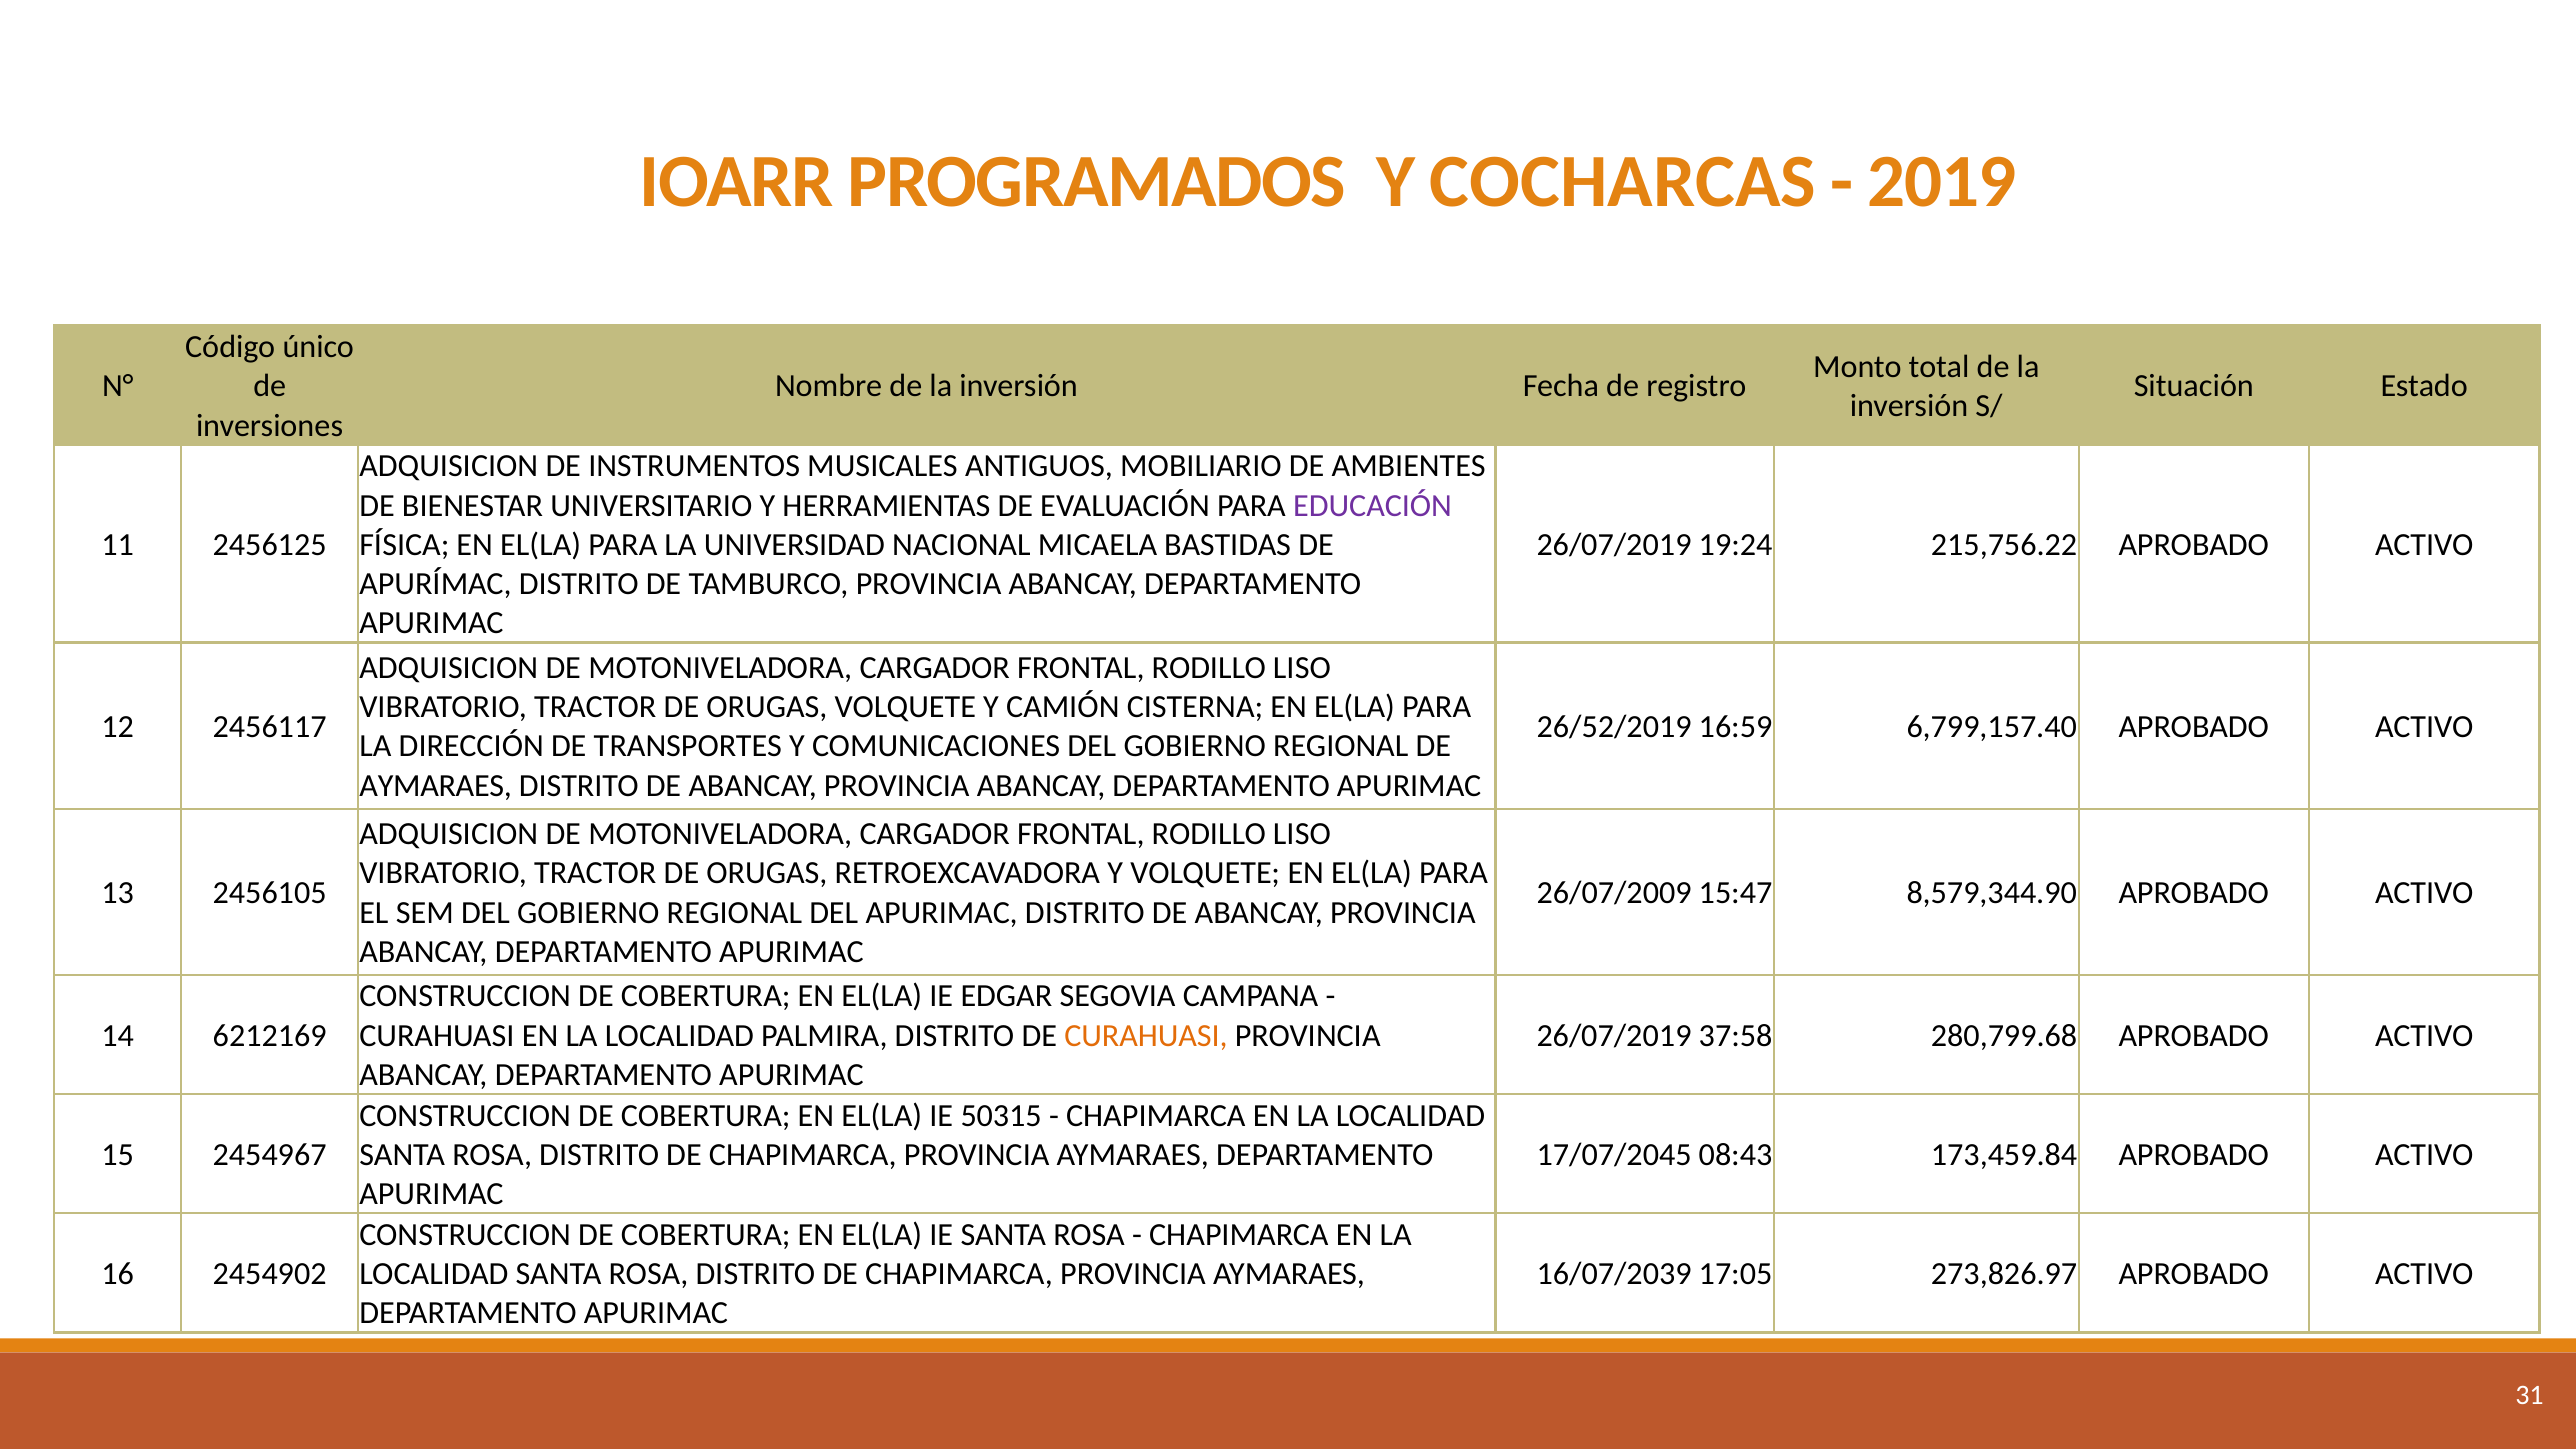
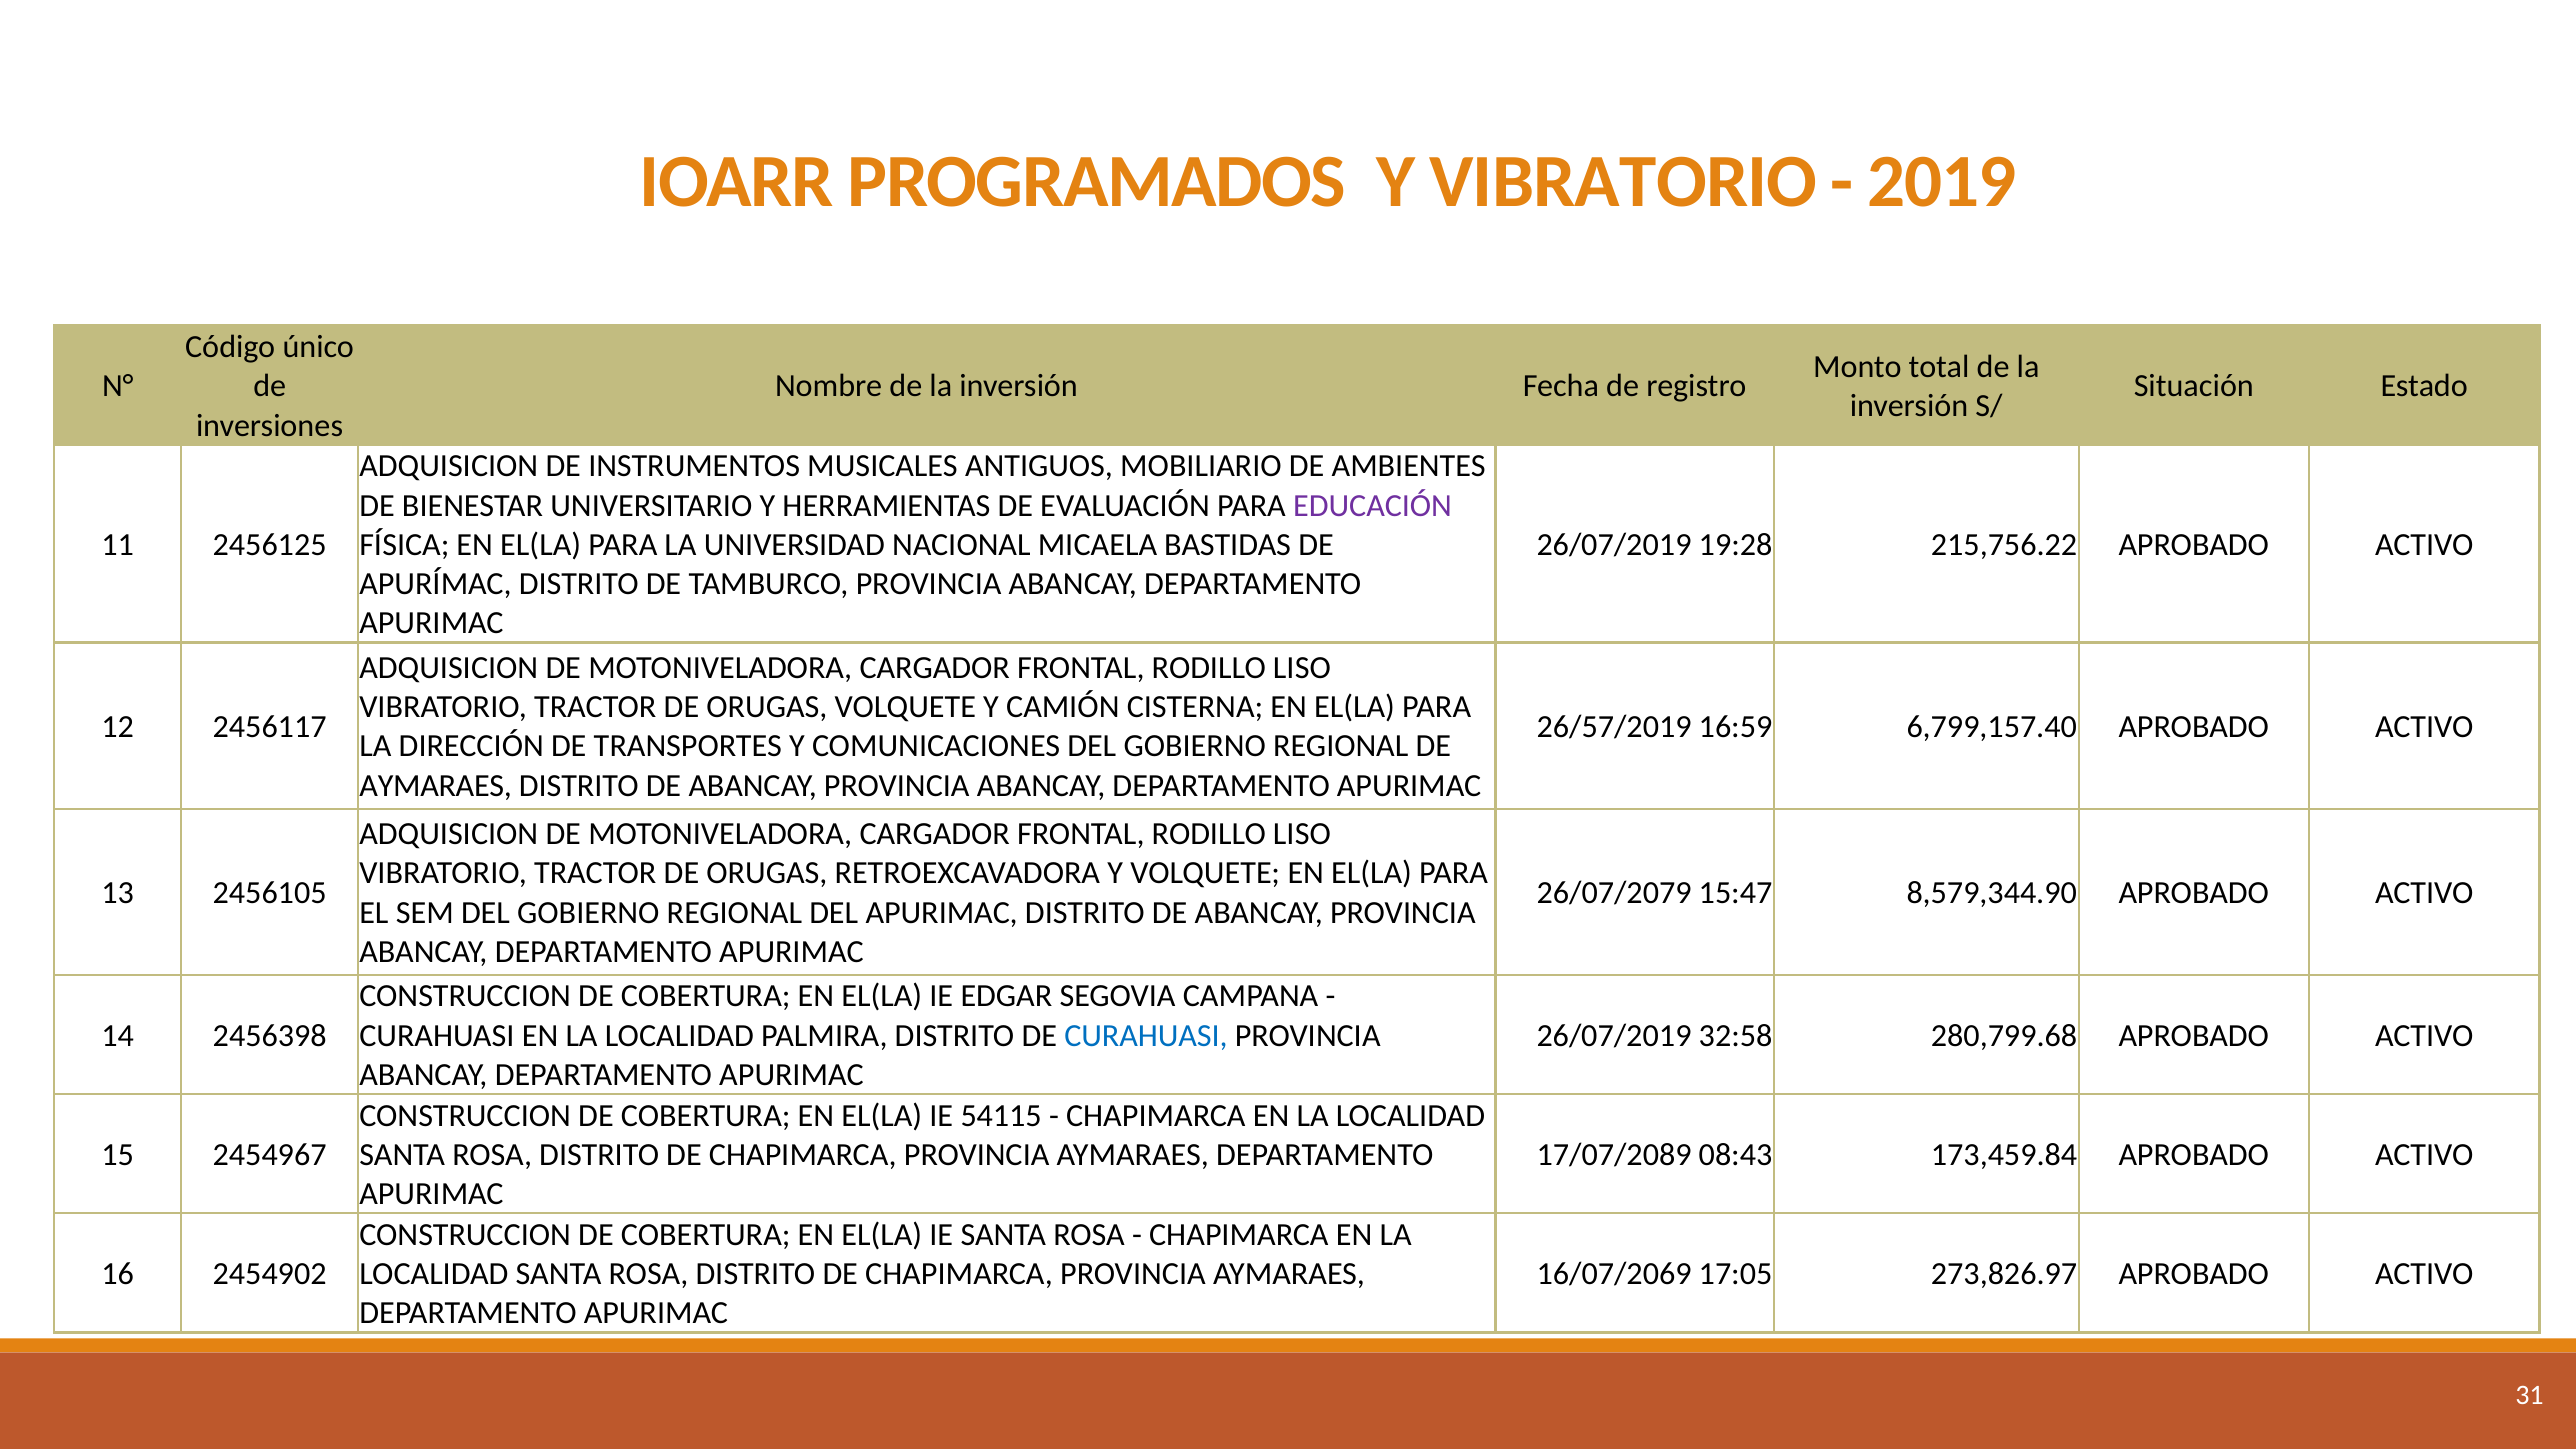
Y COCHARCAS: COCHARCAS -> VIBRATORIO (1623, 182)
19:24: 19:24 -> 19:28 (1736, 545)
26/52/2019: 26/52/2019 -> 26/57/2019 (1614, 727)
26/07/2009: 26/07/2009 -> 26/07/2079 (1614, 893)
6212169: 6212169 -> 2456398 (270, 1036)
CURAHUASI colour: orange -> blue (1146, 1036)
37:58: 37:58 -> 32:58 (1736, 1036)
50315: 50315 -> 54115 (1001, 1115)
17/07/2045: 17/07/2045 -> 17/07/2089 (1614, 1155)
16/07/2039: 16/07/2039 -> 16/07/2069 (1614, 1274)
